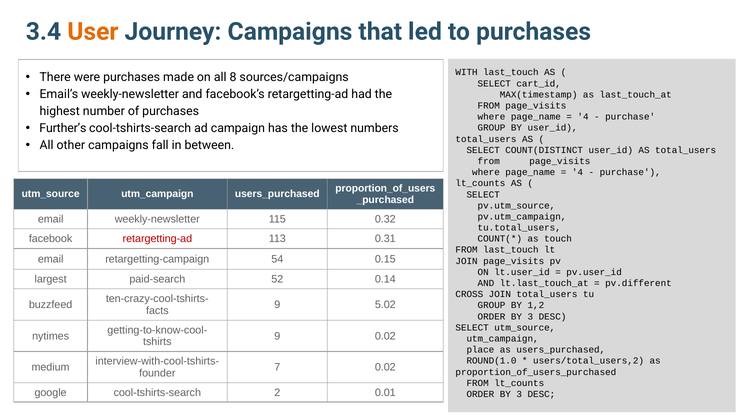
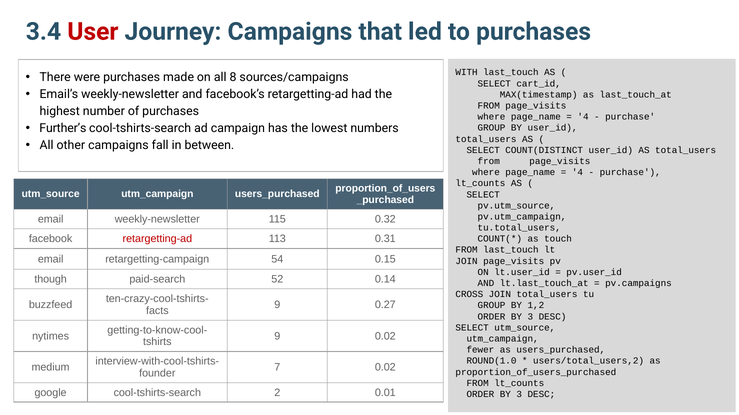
User colour: orange -> red (93, 32)
largest: largest -> though (51, 280)
pv.different: pv.different -> pv.campaigns (638, 284)
5.02: 5.02 -> 0.27 (385, 305)
place: place -> fewer (480, 350)
